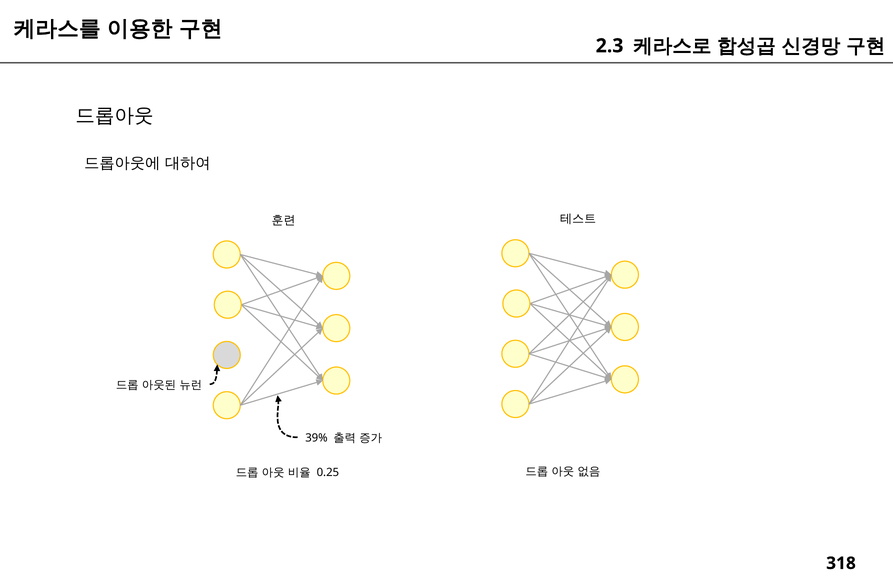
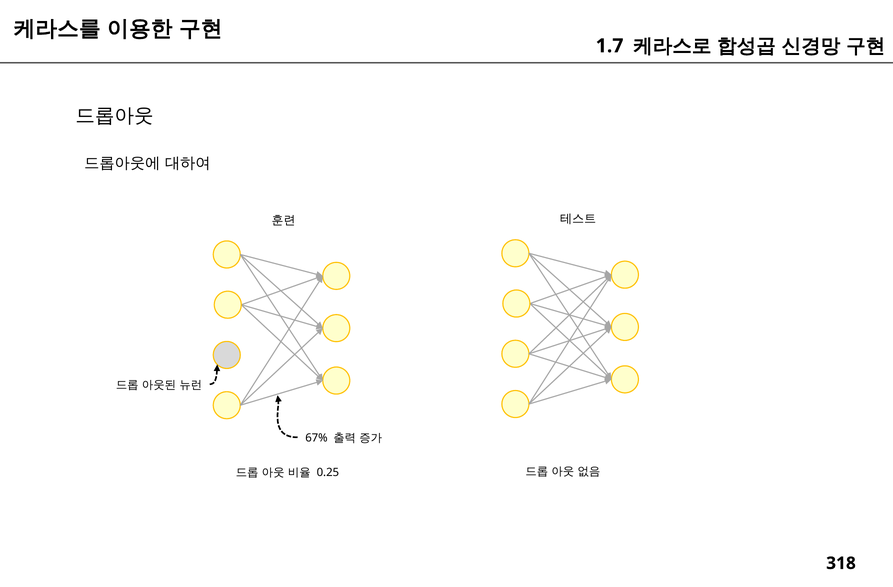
2.3: 2.3 -> 1.7 (610, 46)
39%: 39% -> 67% (316, 438)
